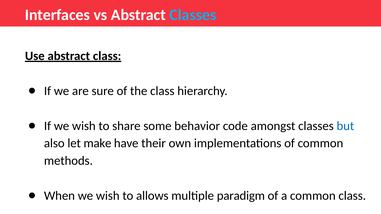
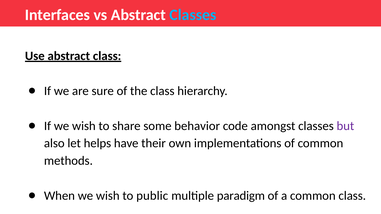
but colour: blue -> purple (345, 126)
make: make -> helps (97, 144)
allows: allows -> public (152, 196)
